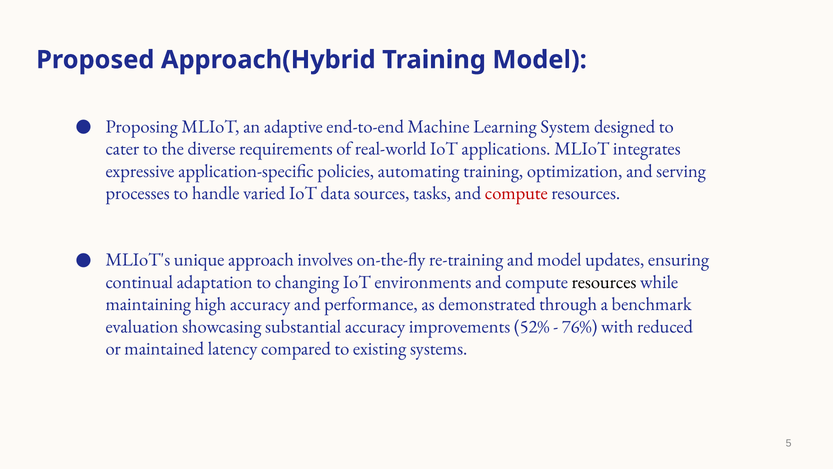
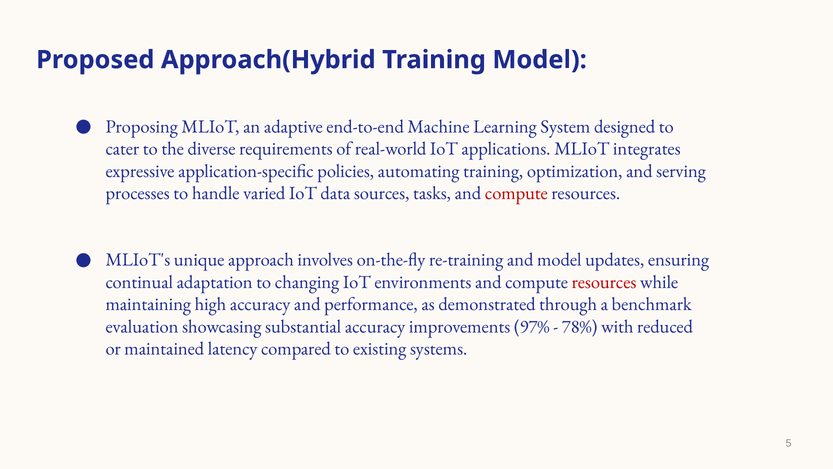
resources colour: black -> red (604, 282)
52%: 52% -> 97% (532, 326)
76%: 76% -> 78% (580, 326)
